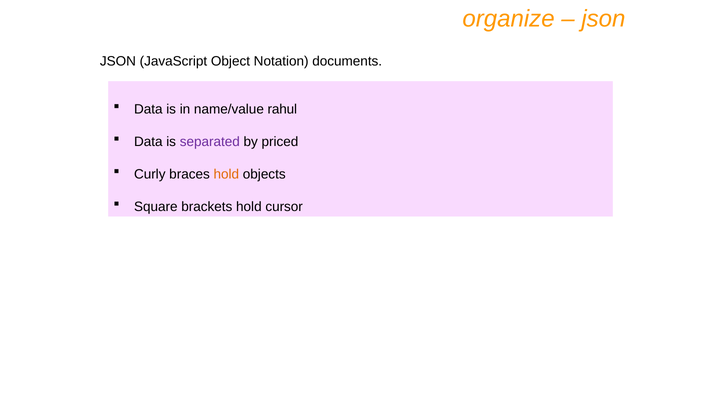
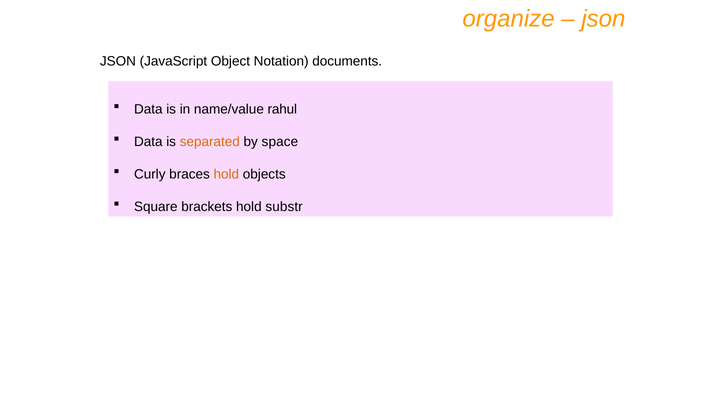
separated colour: purple -> orange (210, 141)
priced: priced -> space (280, 141)
cursor: cursor -> substr (284, 206)
